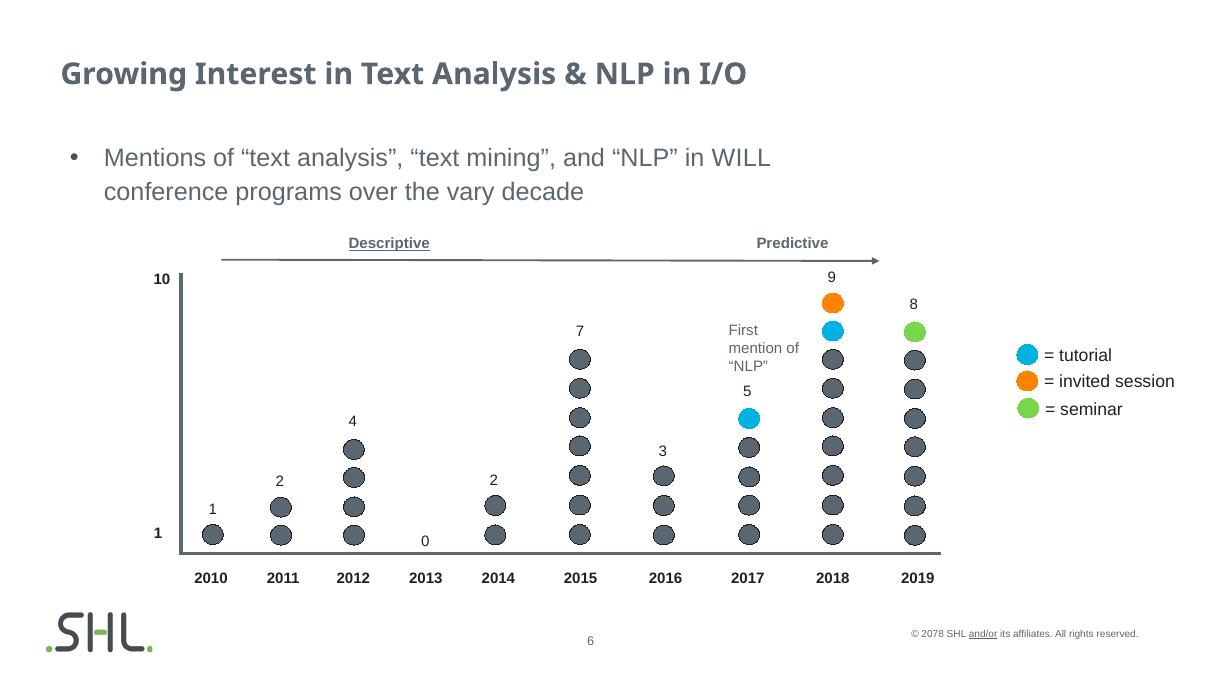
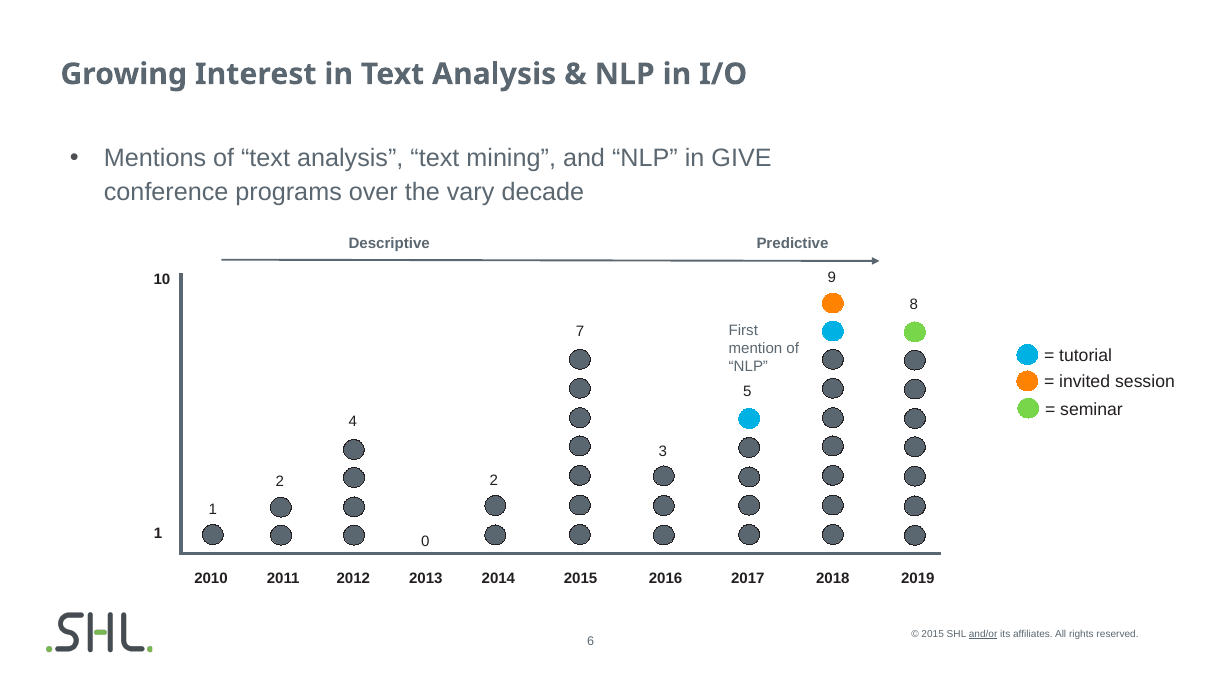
WILL: WILL -> GIVE (742, 159)
Descriptive underline: present -> none (389, 244)
2078: 2078 -> 2015 (933, 635)
